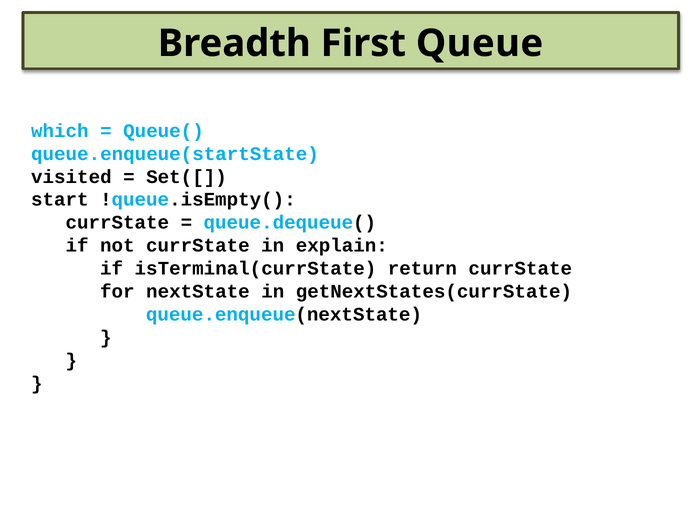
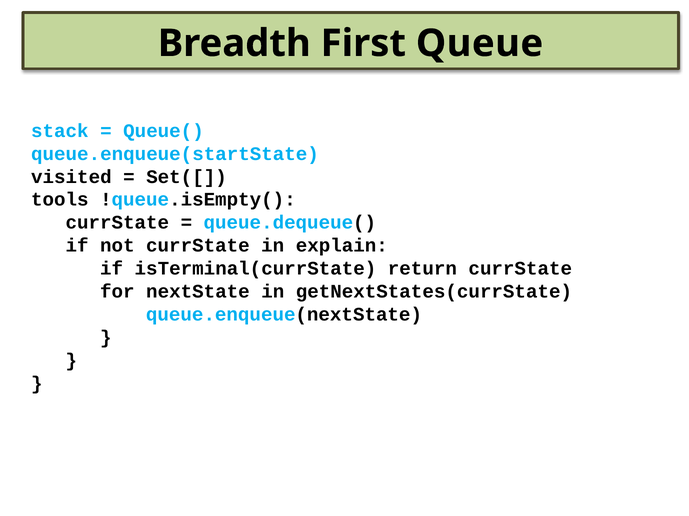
which: which -> stack (60, 131)
start: start -> tools (60, 200)
